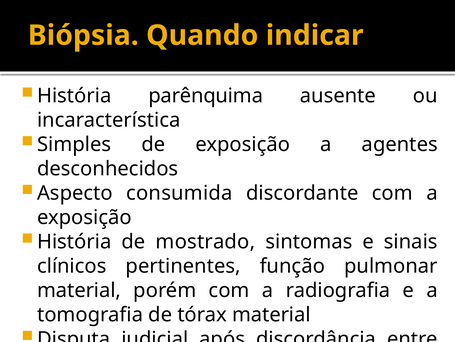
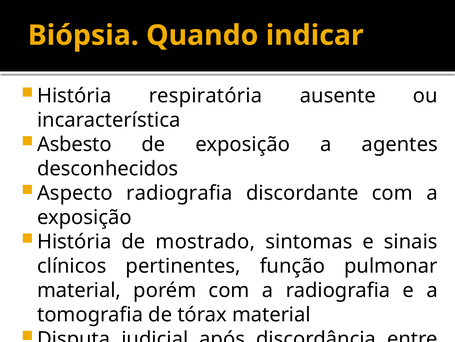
parênquima: parênquima -> respiratória (205, 96)
Simples: Simples -> Asbesto (74, 144)
Aspecto consumida: consumida -> radiografia (179, 193)
